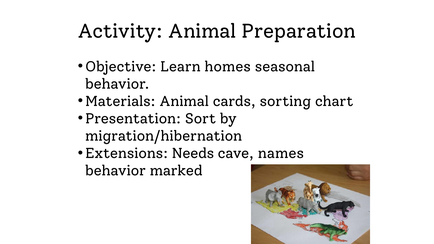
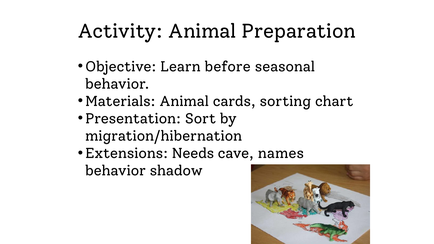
homes: homes -> before (228, 67)
marked: marked -> shadow (176, 171)
